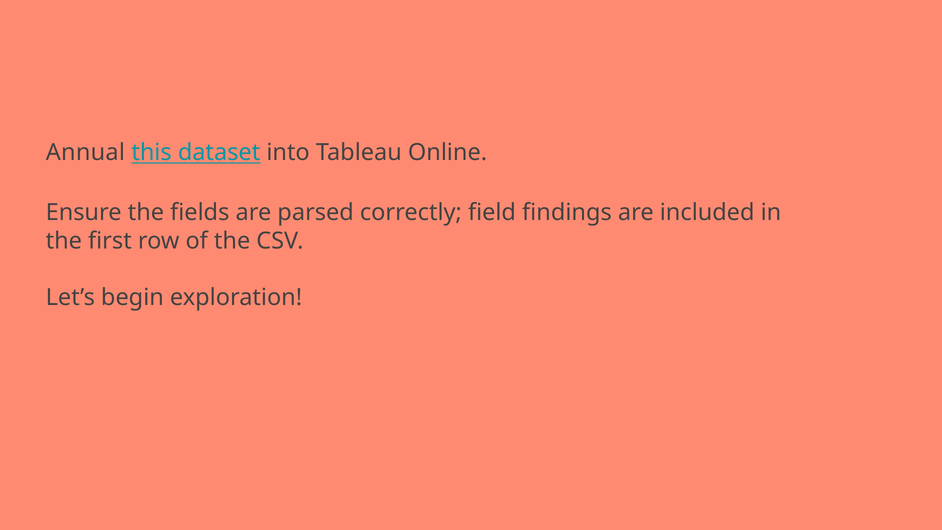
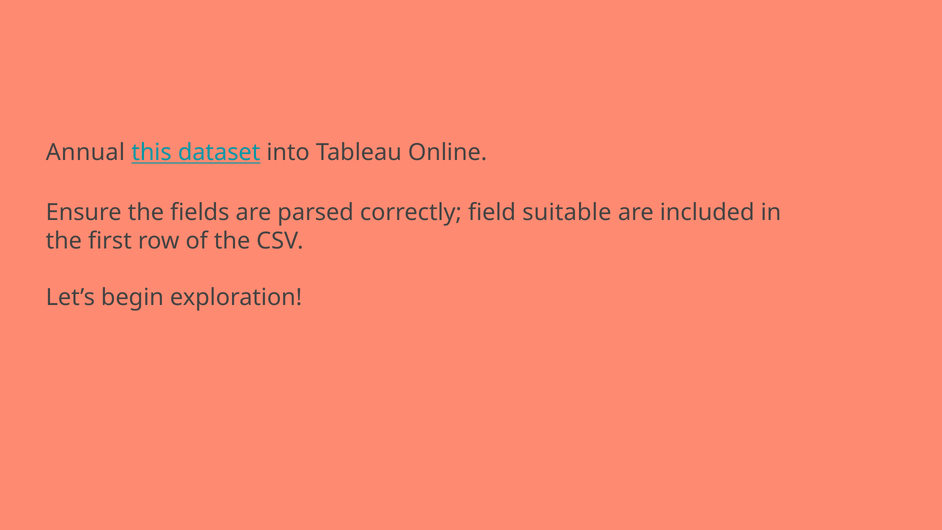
findings: findings -> suitable (567, 213)
